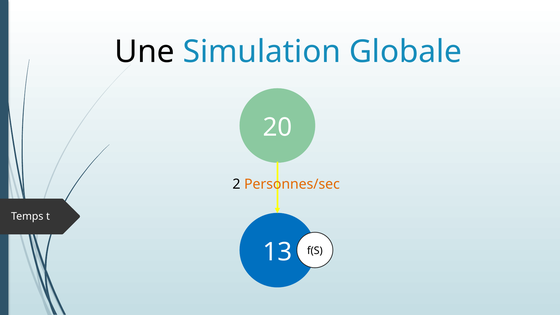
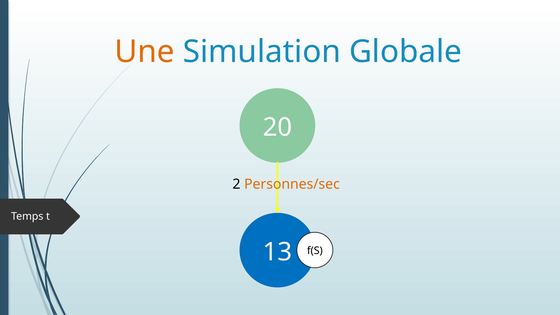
Une colour: black -> orange (145, 52)
